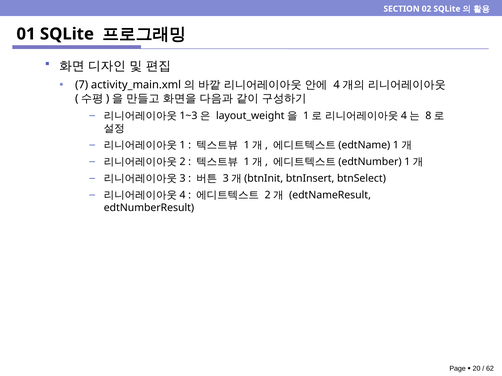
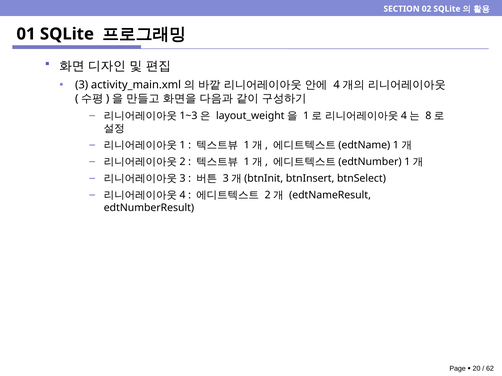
7: 7 -> 3 (82, 85)
